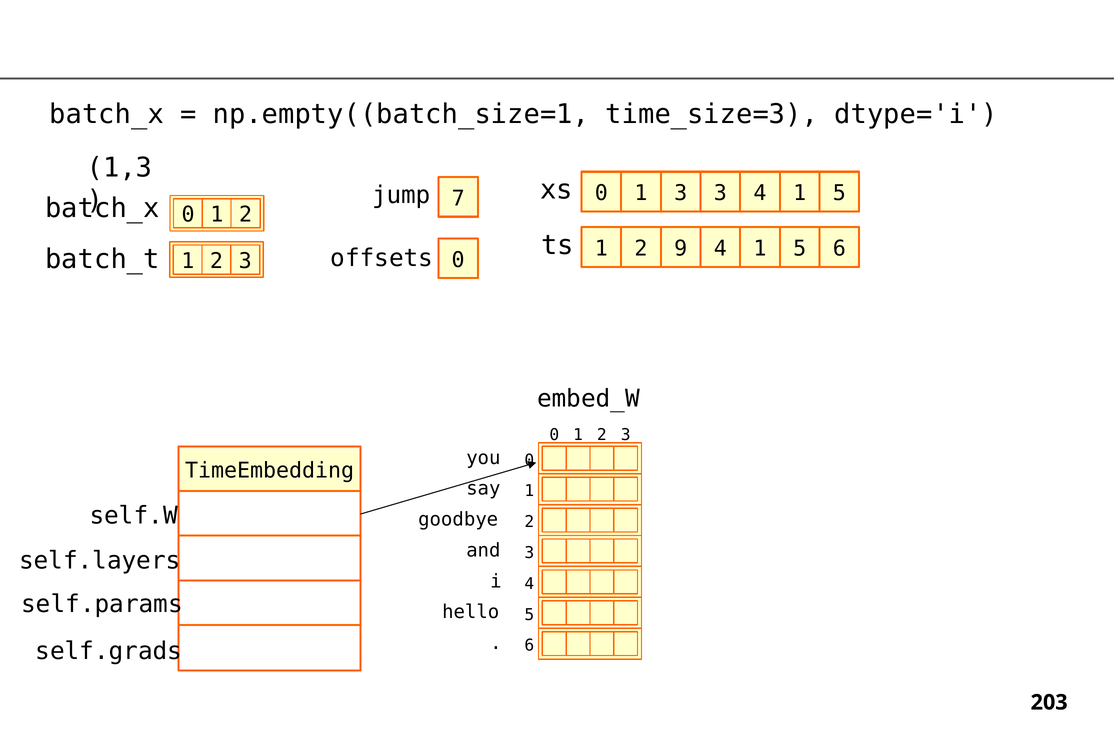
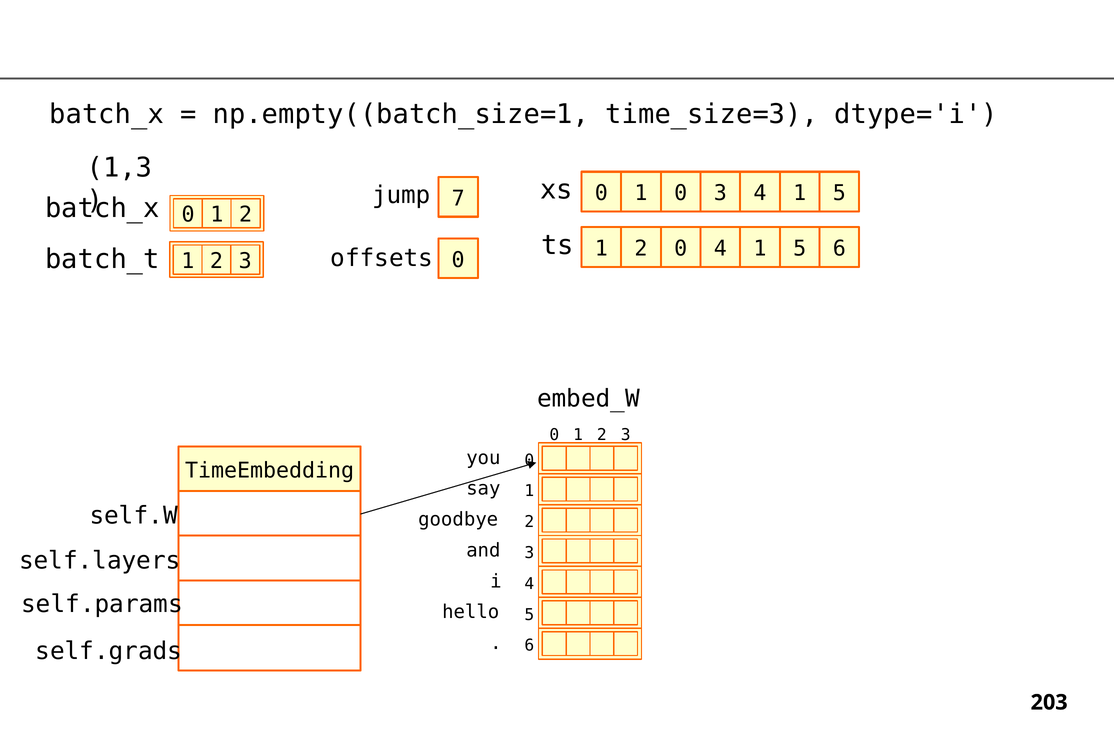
1 3: 3 -> 0 (681, 193)
2 9: 9 -> 0 (681, 248)
